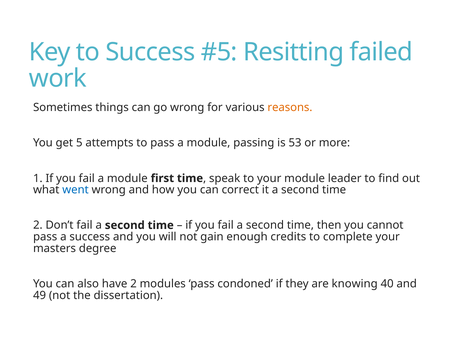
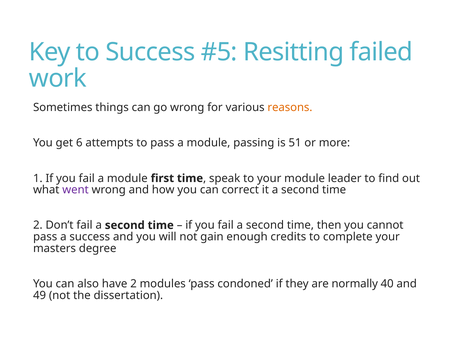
5: 5 -> 6 (79, 143)
53: 53 -> 51 (295, 143)
went colour: blue -> purple (75, 190)
knowing: knowing -> normally (355, 284)
